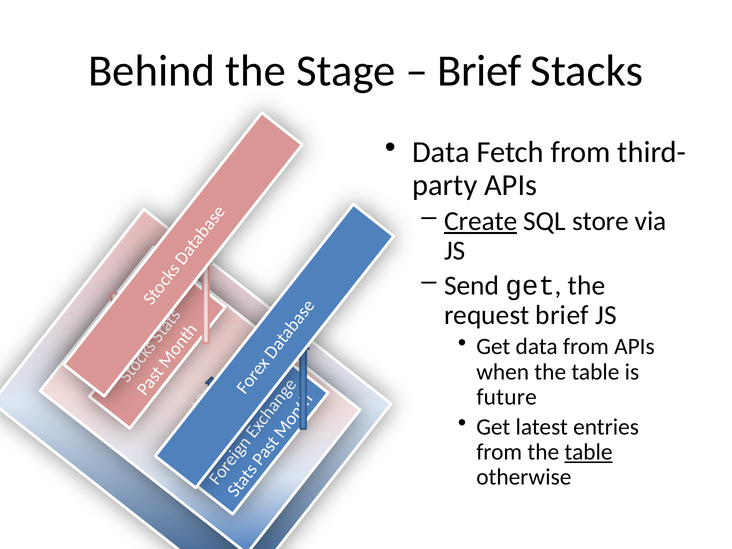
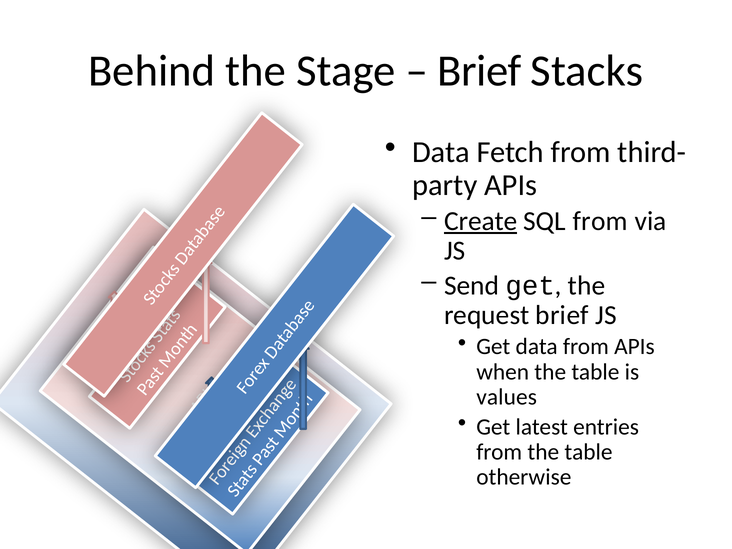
SQL store: store -> from (600, 221)
future: future -> values (507, 397)
table underline: present -> none (588, 452)
